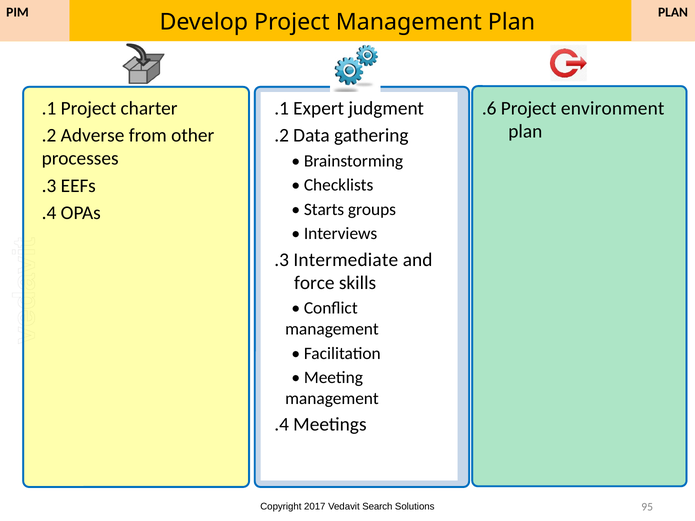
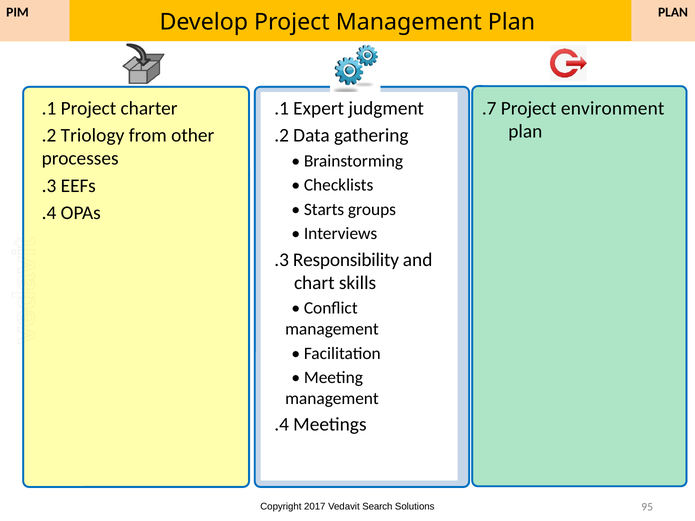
.6: .6 -> .7 (489, 108)
Adverse: Adverse -> Triology (93, 136)
Intermediate: Intermediate -> Responsibility (346, 260)
force: force -> chart (314, 283)
